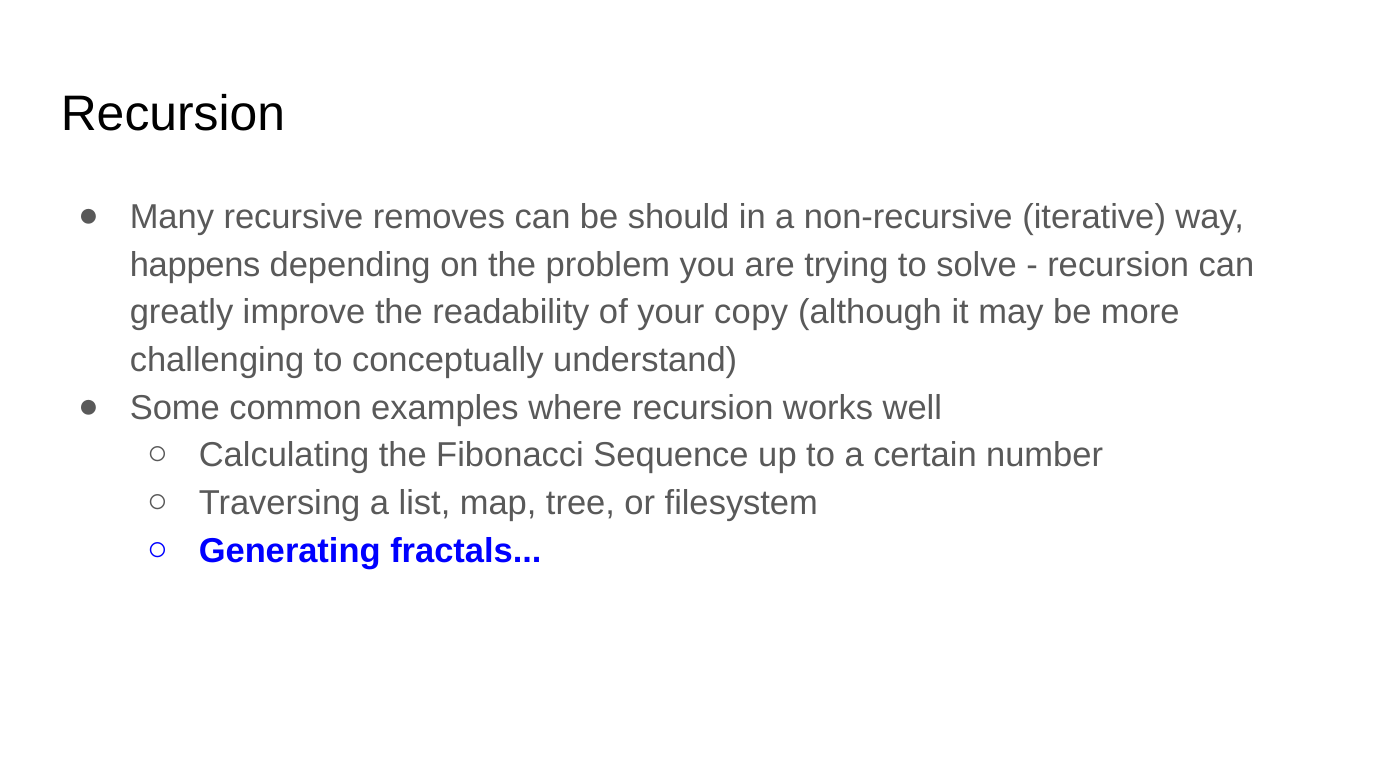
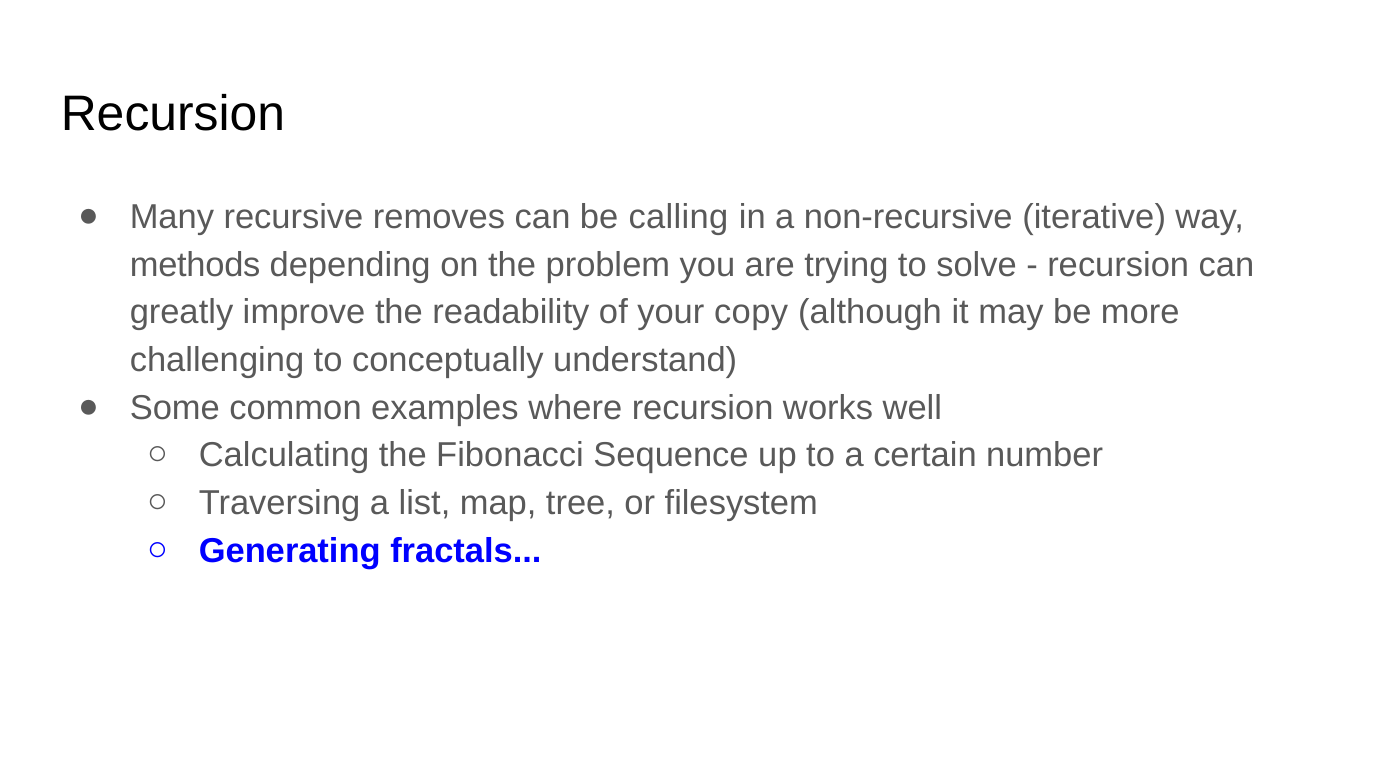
should: should -> calling (678, 217)
happens: happens -> methods (195, 265)
